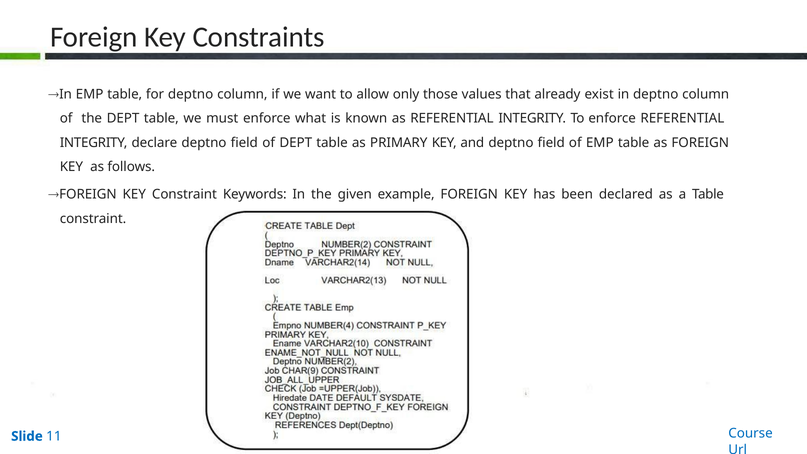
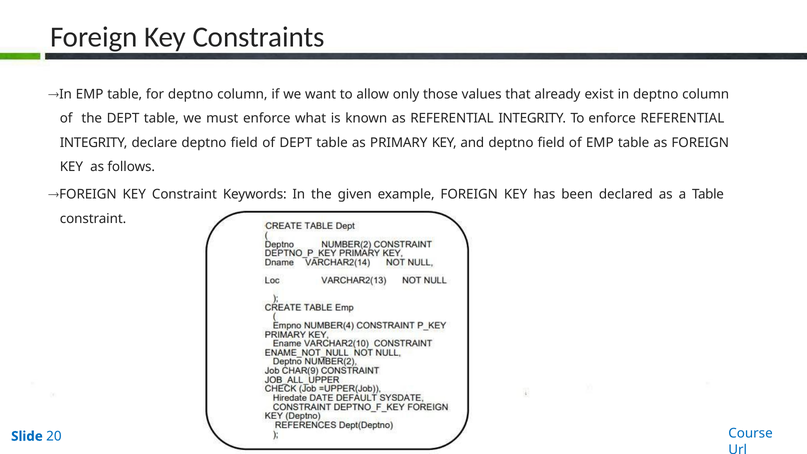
11: 11 -> 20 (54, 436)
